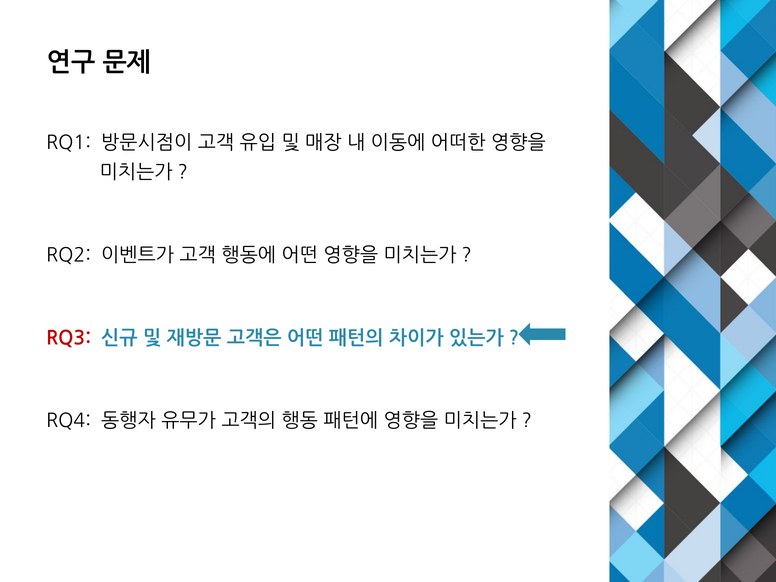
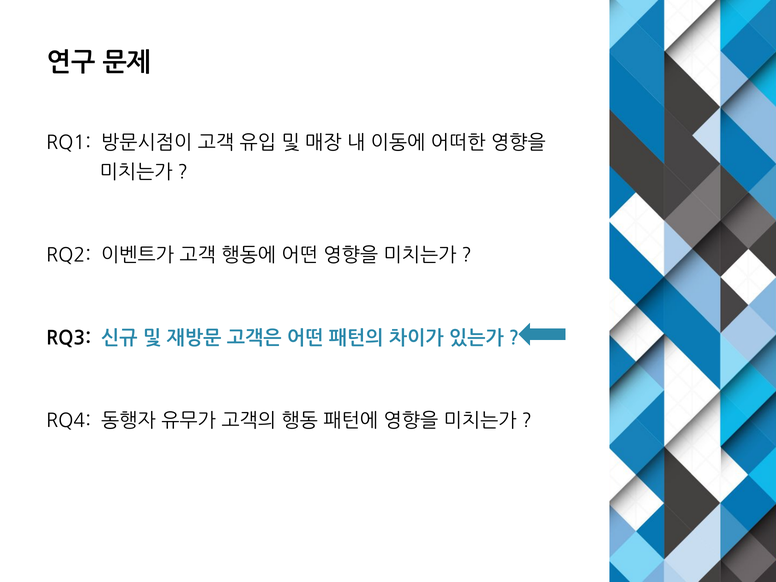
RQ3 colour: red -> black (69, 338)
